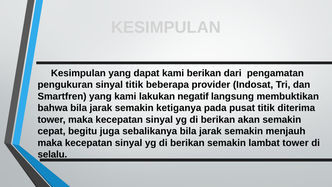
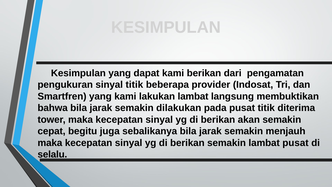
lakukan negatif: negatif -> lambat (193, 96)
ketiganya: ketiganya -> dilakukan (179, 108)
lambat tower: tower -> pusat (295, 143)
